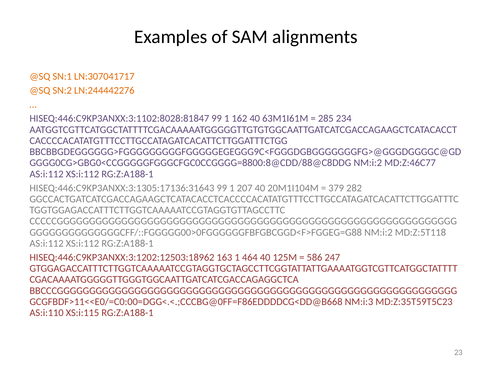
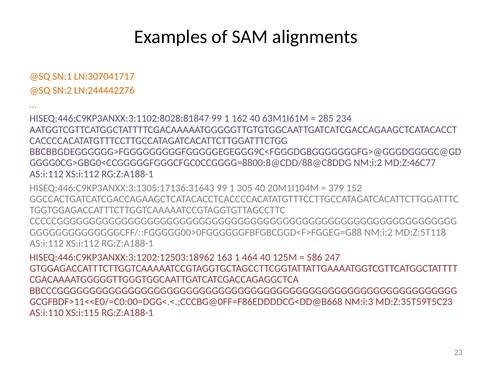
207: 207 -> 305 (245, 188)
282: 282 -> 152 (354, 188)
